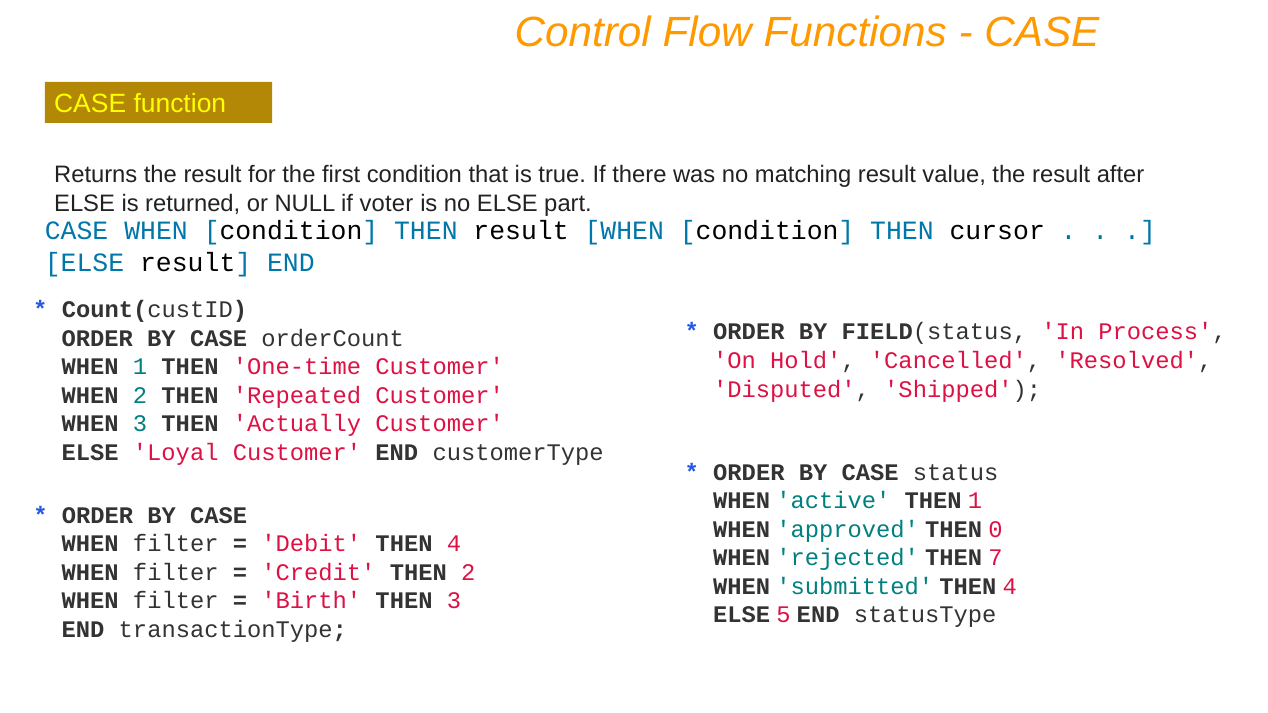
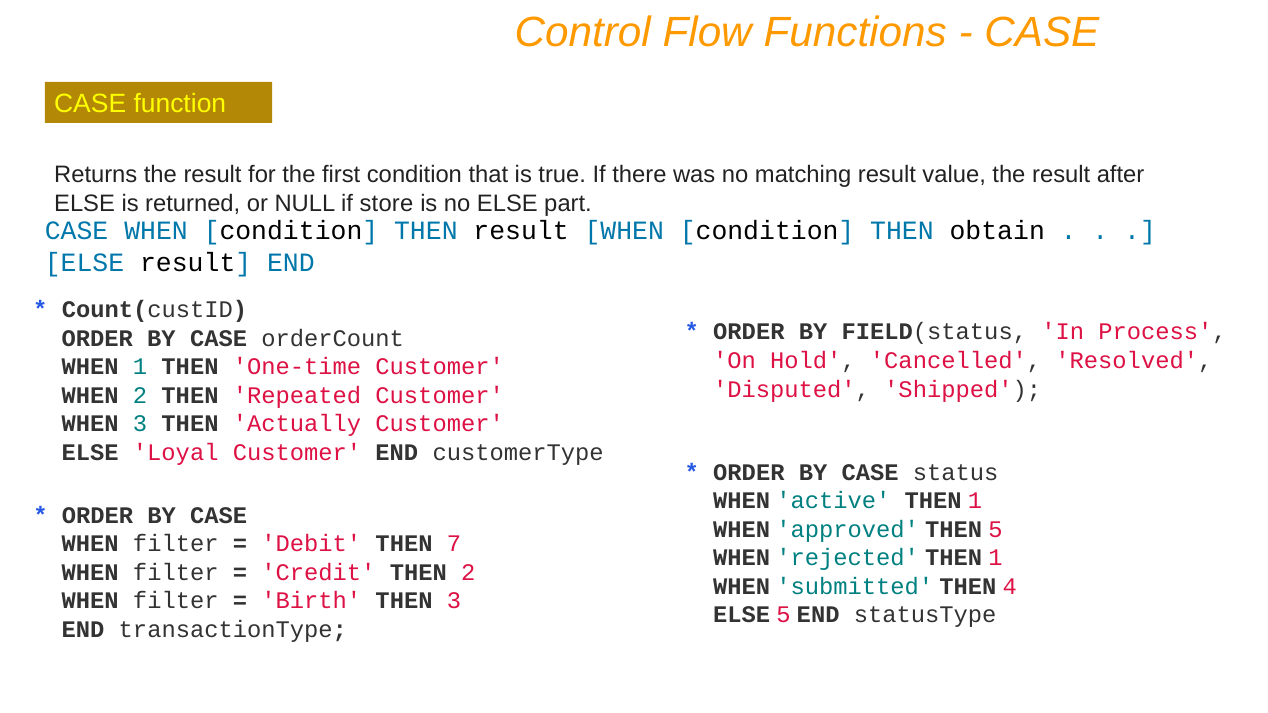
voter: voter -> store (386, 204)
cursor: cursor -> obtain (997, 231)
THEN 0: 0 -> 5 (995, 529)
Debit THEN 4: 4 -> 7 (454, 544)
rejected THEN 7: 7 -> 1 (995, 558)
